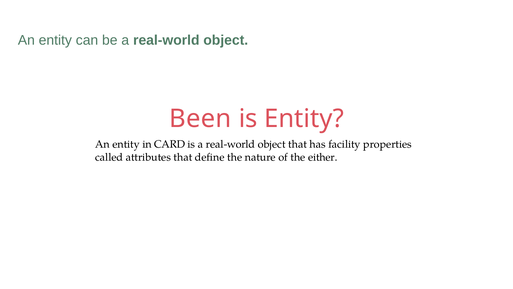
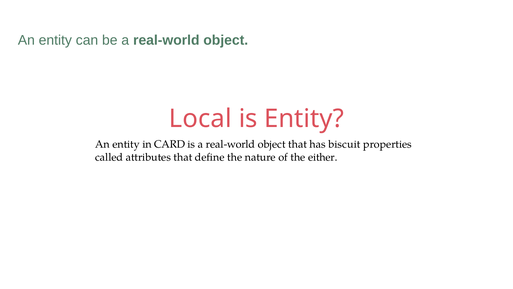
Been: Been -> Local (200, 118)
facility: facility -> biscuit (344, 144)
